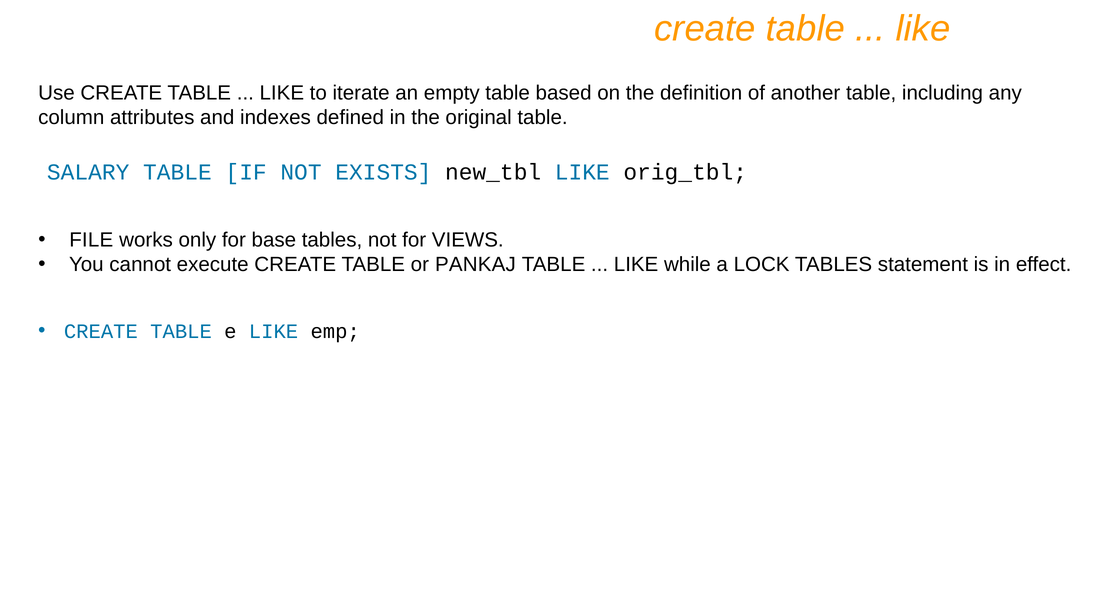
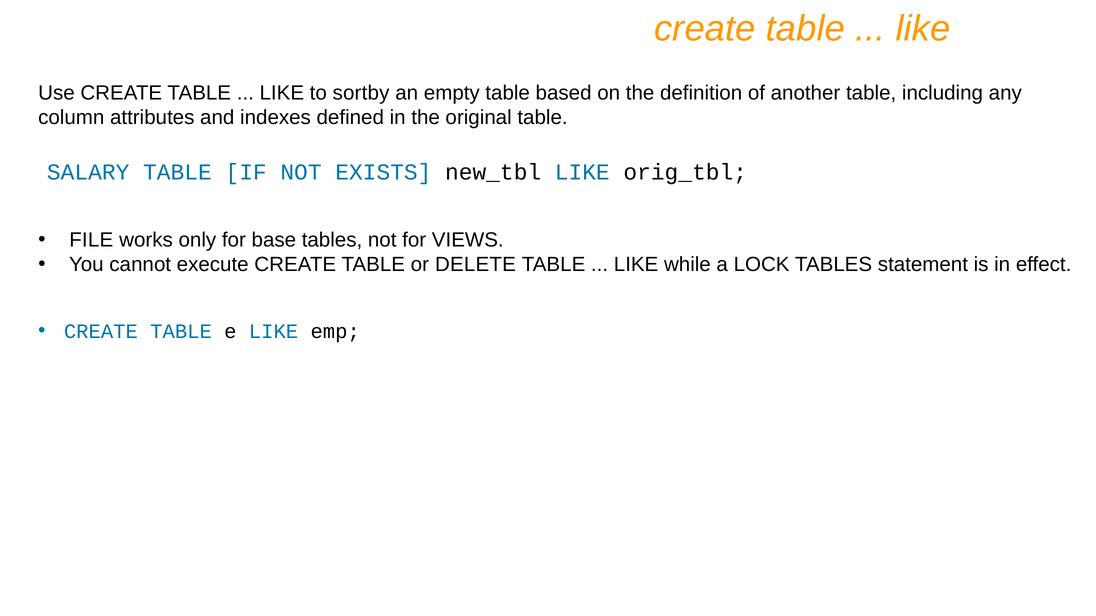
iterate: iterate -> sortby (361, 93)
PANKAJ: PANKAJ -> DELETE (475, 265)
